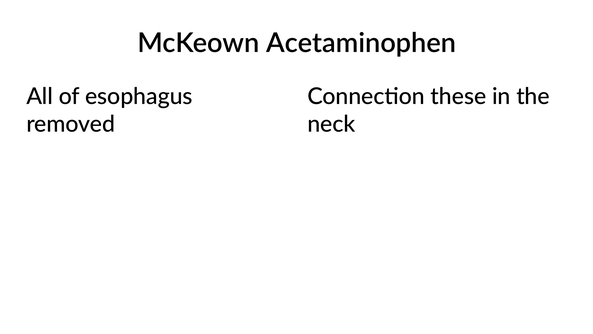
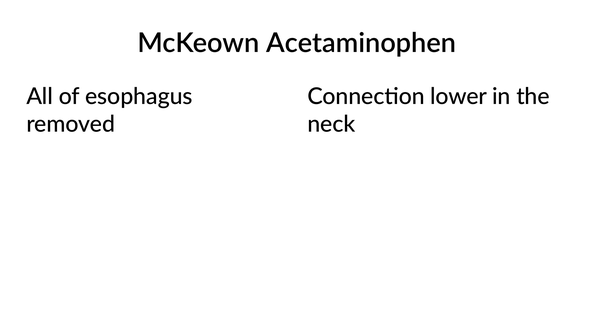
these: these -> lower (459, 96)
